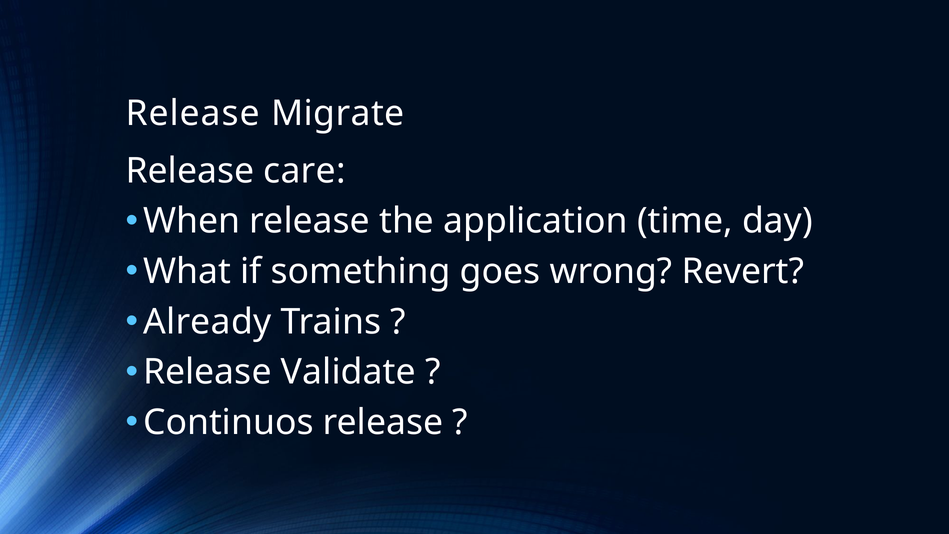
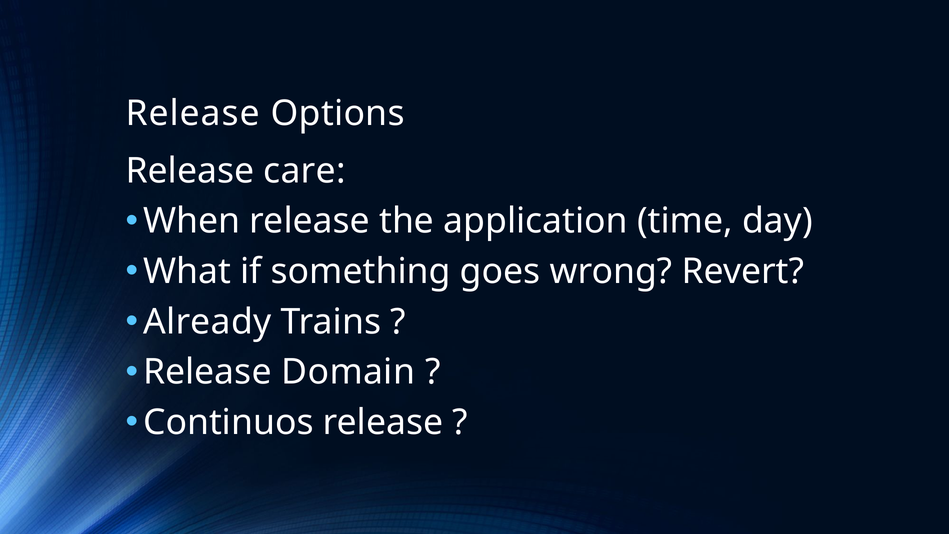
Migrate: Migrate -> Options (338, 113)
Validate: Validate -> Domain (348, 372)
